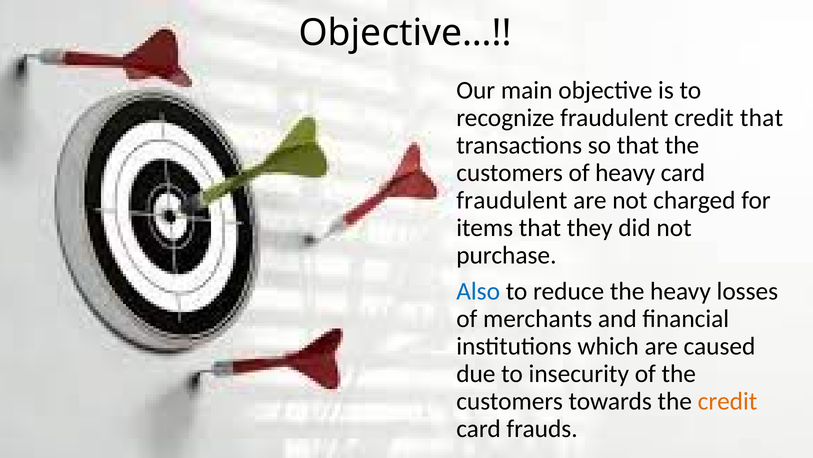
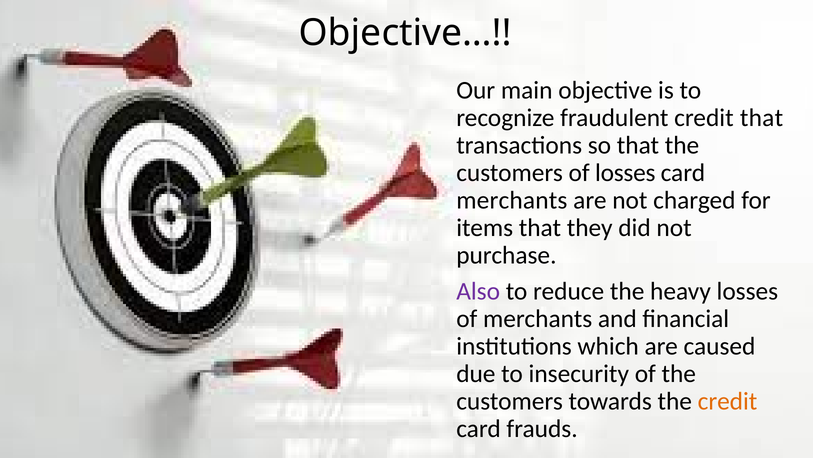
of heavy: heavy -> losses (625, 173)
fraudulent: fraudulent -> merchants (512, 200)
Also colour: blue -> purple (478, 291)
